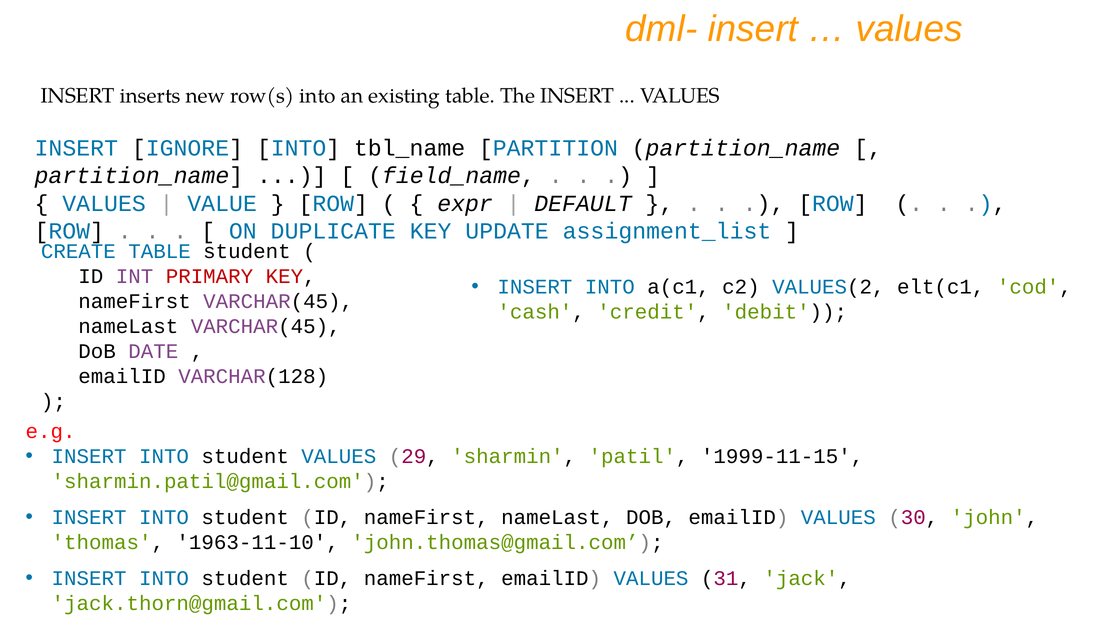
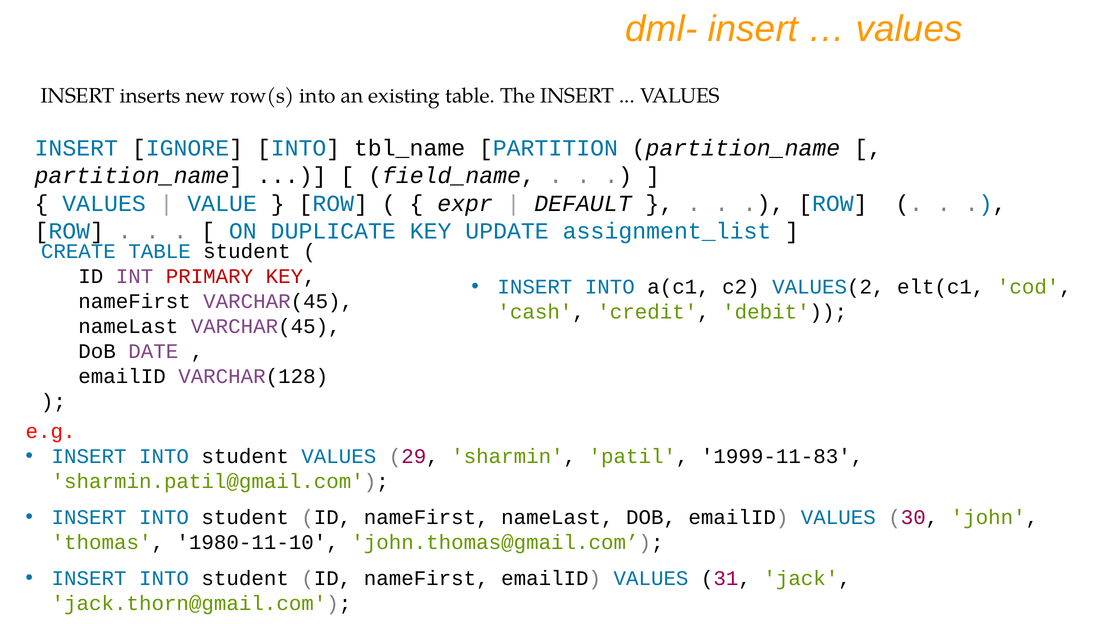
1999-11-15: 1999-11-15 -> 1999-11-83 (782, 457)
1963-11-10: 1963-11-10 -> 1980-11-10 (258, 543)
